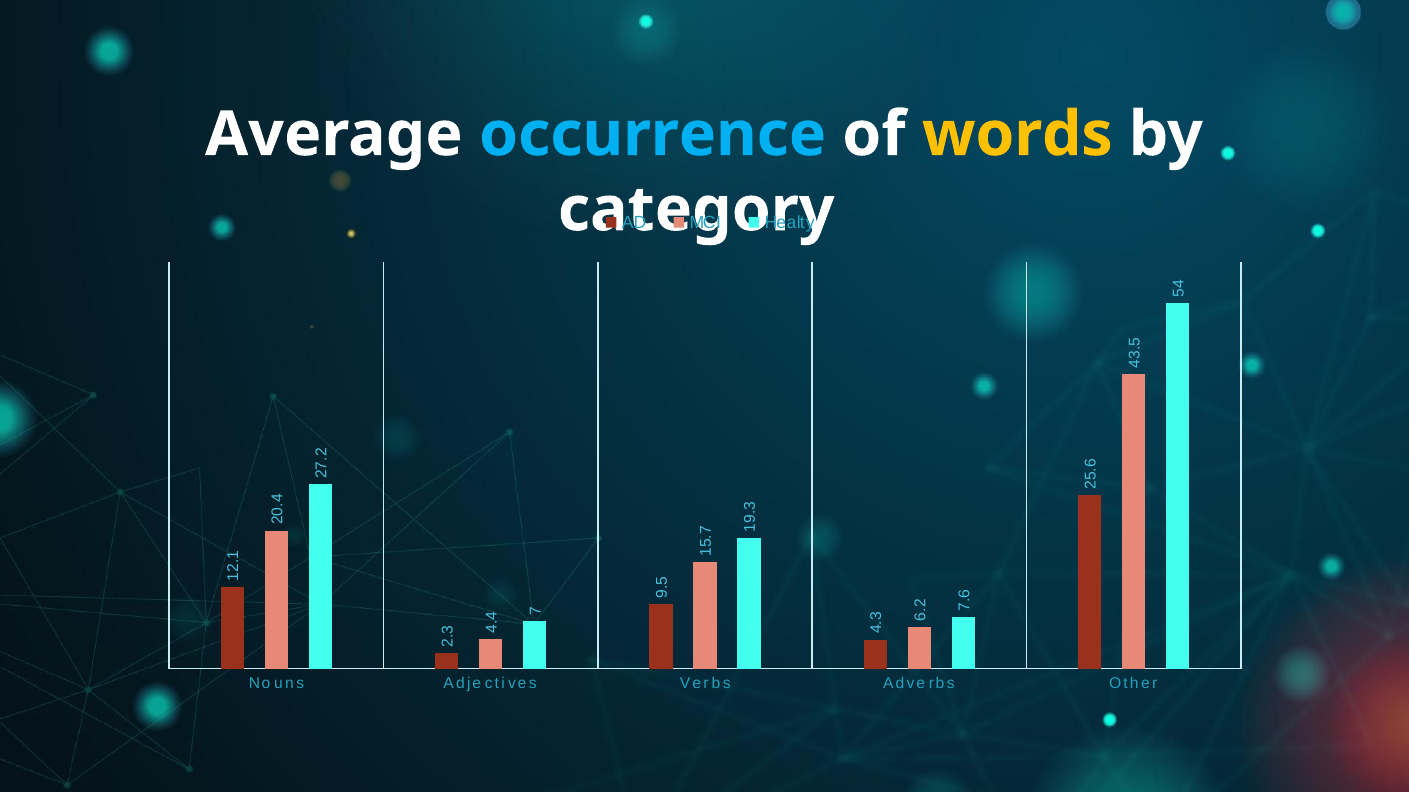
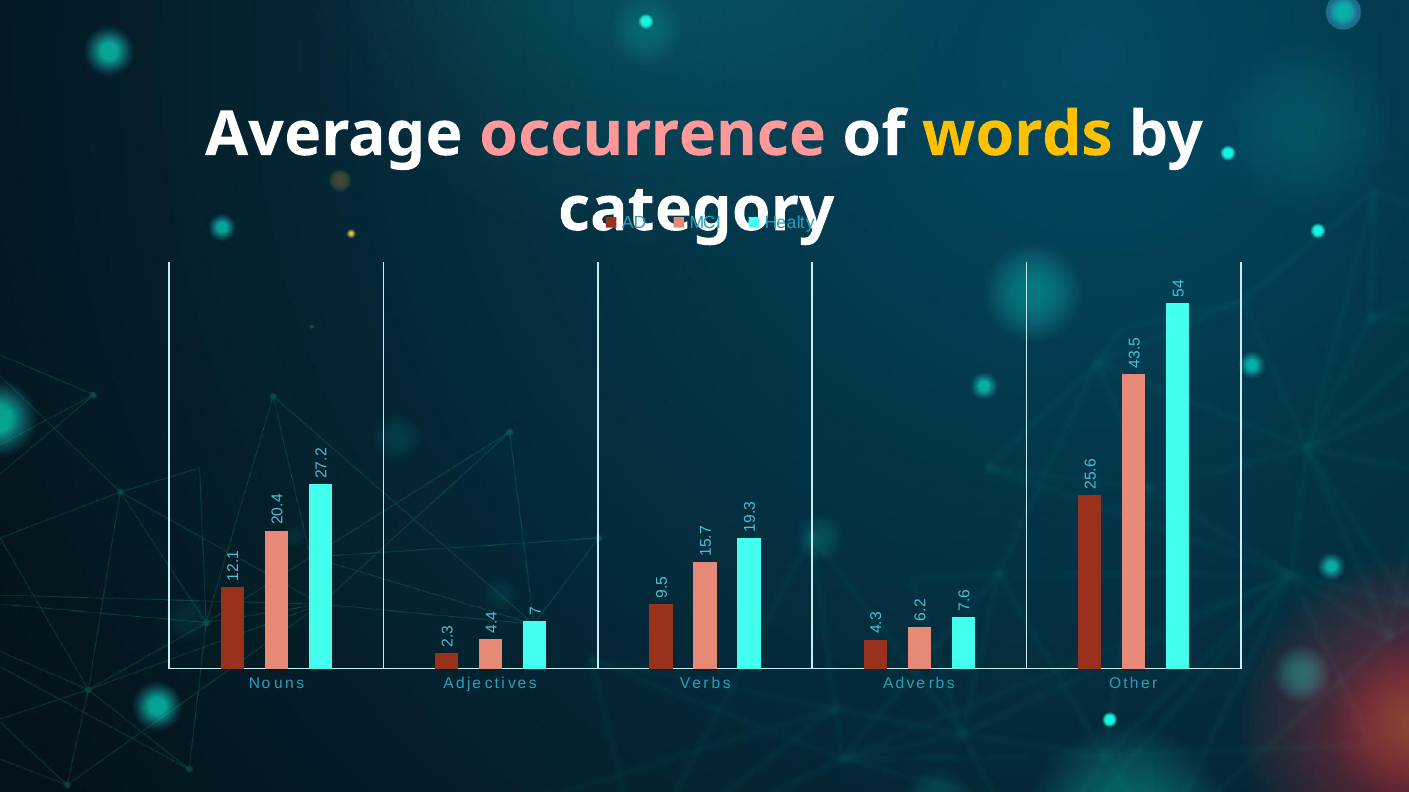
occurrence colour: light blue -> pink (653, 135)
